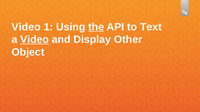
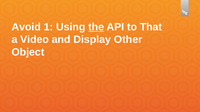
Video: Video -> Avoid (26, 27)
Text: Text -> That (151, 27)
Video underline: present -> none (35, 40)
